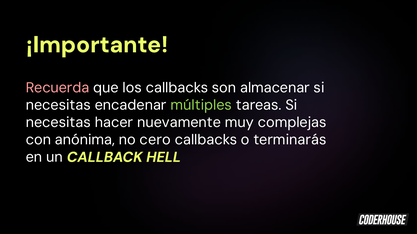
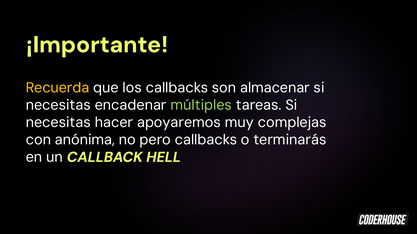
Recuerda colour: pink -> yellow (58, 88)
nuevamente: nuevamente -> apoyaremos (179, 123)
cero: cero -> pero (155, 140)
